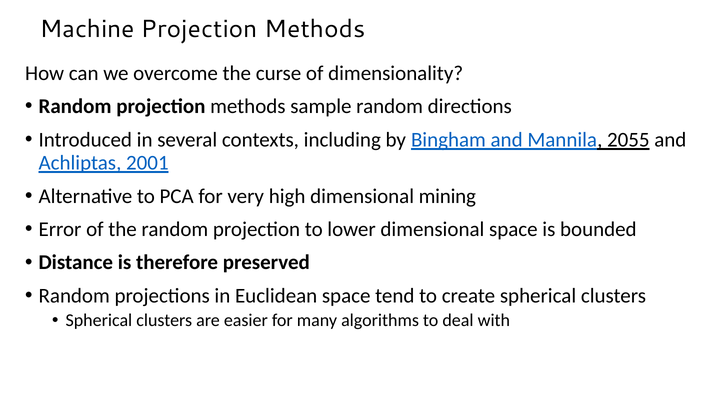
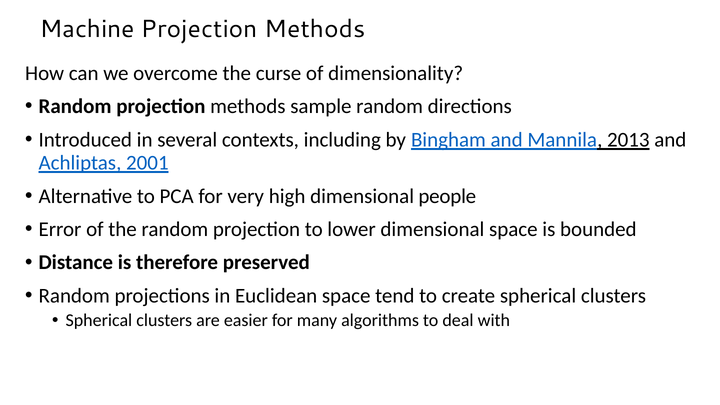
2055: 2055 -> 2013 (628, 140)
mining: mining -> people (447, 196)
